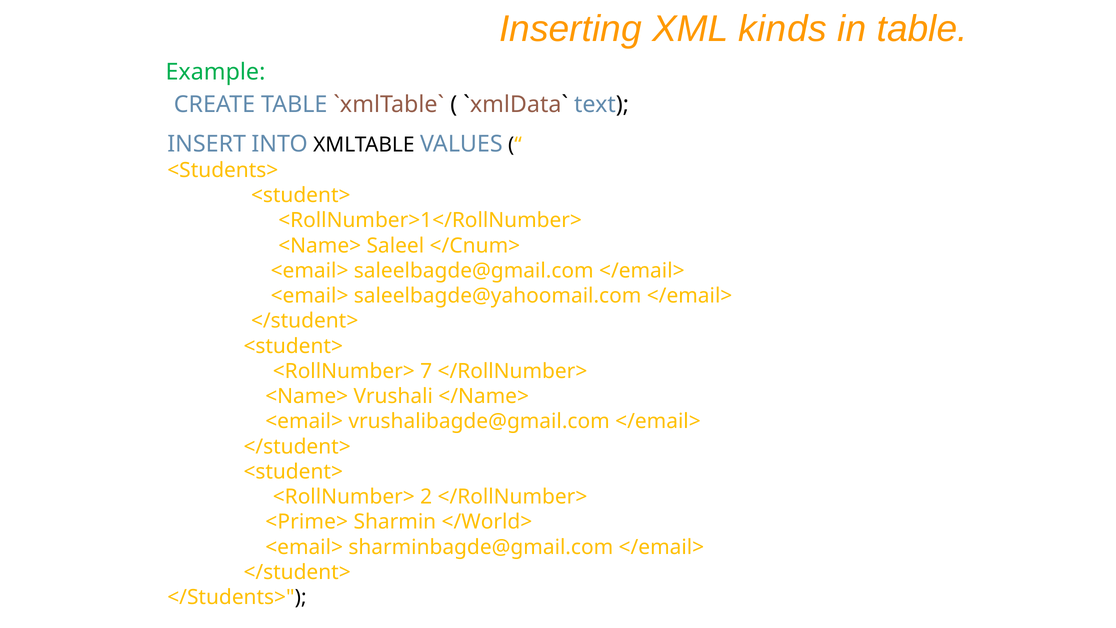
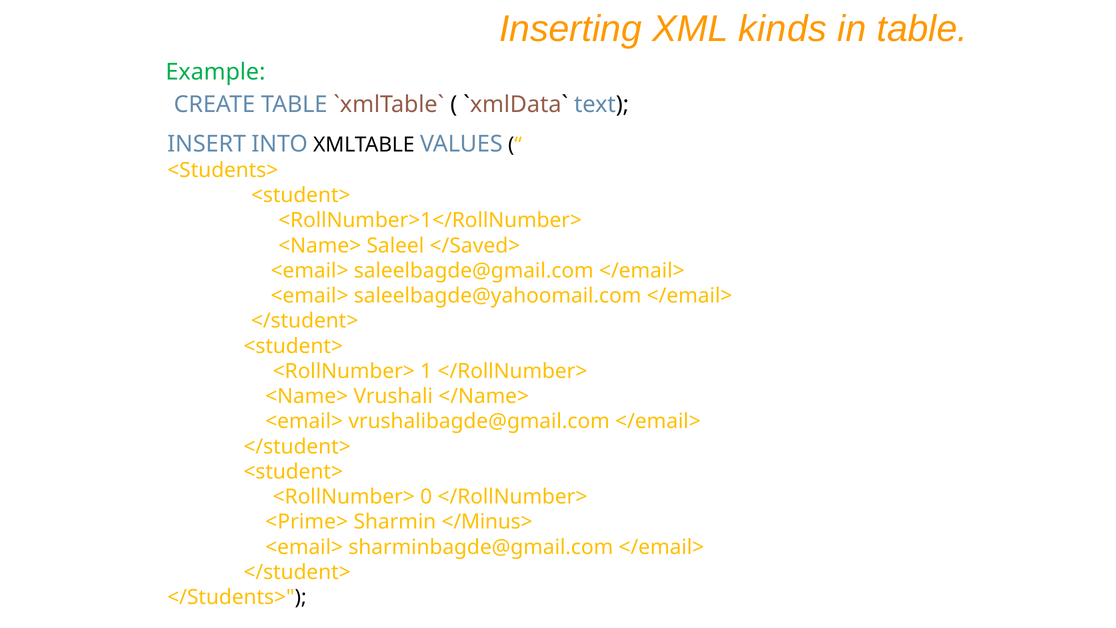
</Cnum>: </Cnum> -> </Saved> (475, 246)
7: 7 -> 1 (426, 371)
2: 2 -> 0 (426, 497)
</World>: </World> -> </Minus> (487, 522)
